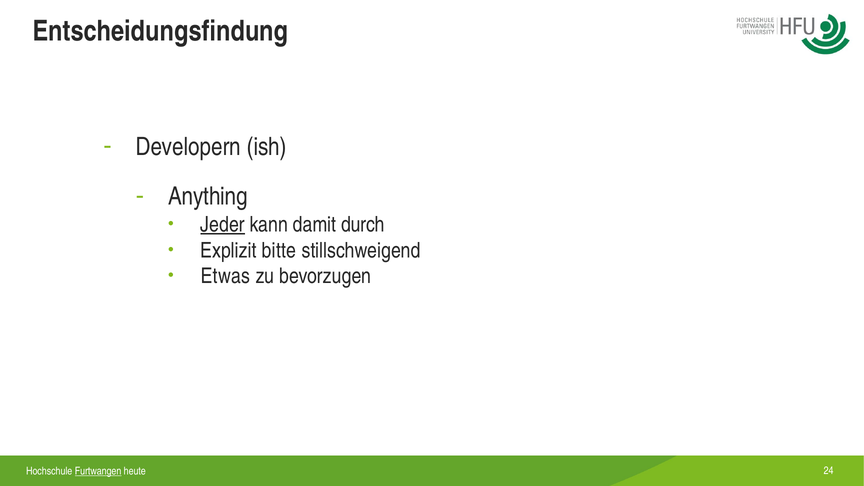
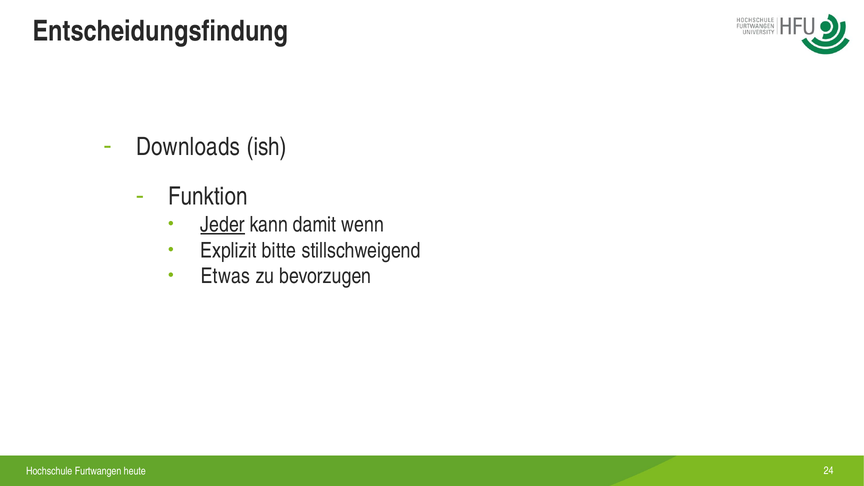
Developern: Developern -> Downloads (188, 147)
Anything: Anything -> Funktion (208, 197)
durch: durch -> wenn (363, 225)
Furtwangen underline: present -> none (98, 471)
